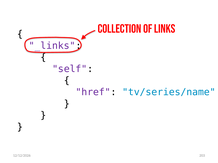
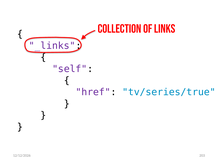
tv/series/name: tv/series/name -> tv/series/true (169, 92)
